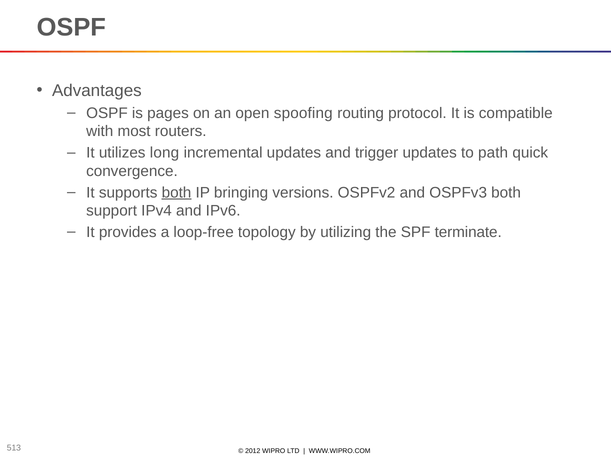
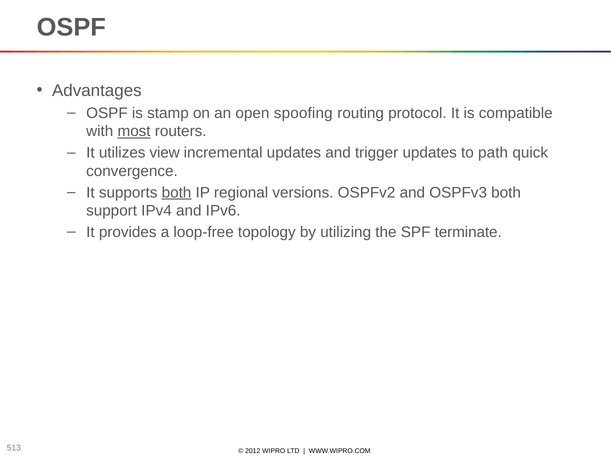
pages: pages -> stamp (168, 113)
most underline: none -> present (134, 132)
long: long -> view (165, 153)
bringing: bringing -> regional (241, 193)
